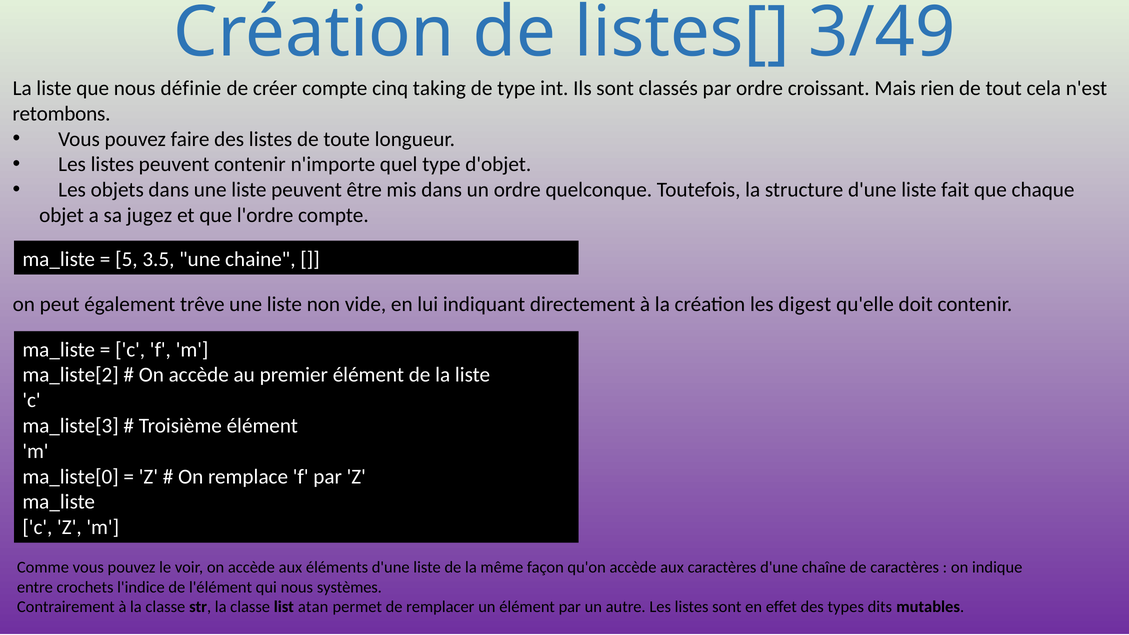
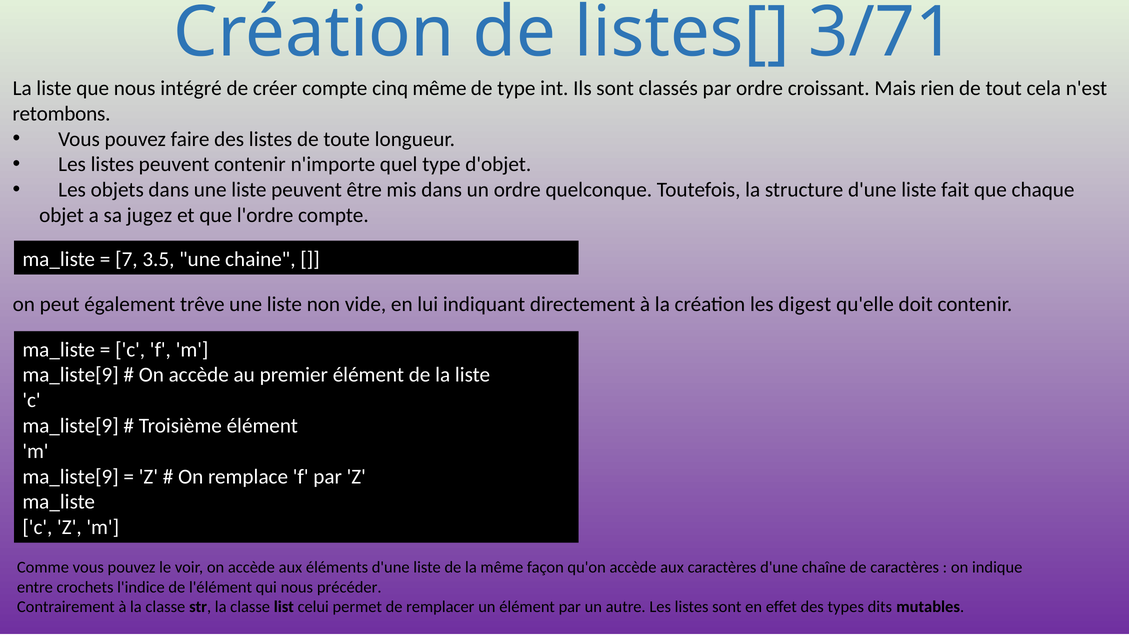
3/49: 3/49 -> 3/71 (882, 32)
définie: définie -> intégré (191, 88)
cinq taking: taking -> même (440, 88)
5: 5 -> 7 (126, 259)
ma_liste[2: ma_liste[2 -> ma_liste[9 (71, 375)
ma_liste[3: ma_liste[3 -> ma_liste[9 (71, 426)
ma_liste[0: ma_liste[0 -> ma_liste[9 (71, 477)
systèmes: systèmes -> précéder (349, 587)
atan: atan -> celui (313, 607)
